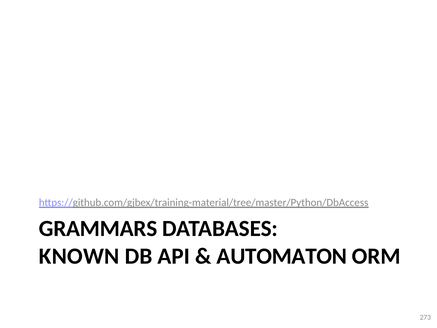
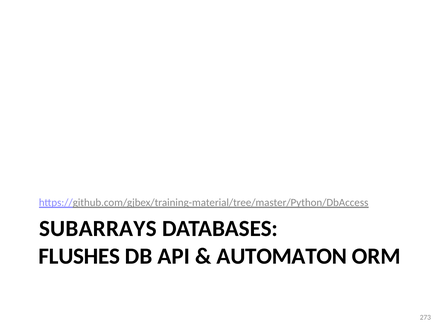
GRAMMARS: GRAMMARS -> SUBARRAYS (98, 228)
KNOWN: KNOWN -> FLUSHES (79, 256)
